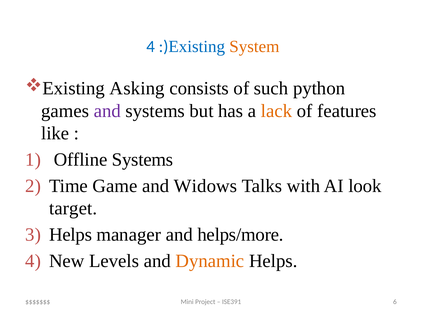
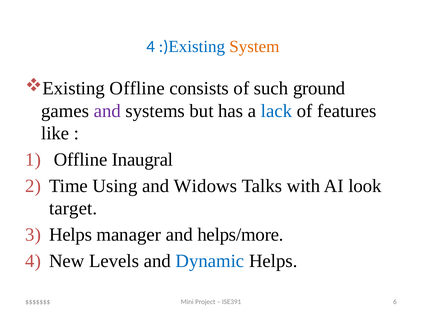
Existing Asking: Asking -> Offline (137, 89)
python: python -> ground (319, 89)
lack colour: orange -> blue (277, 111)
Offline Systems: Systems -> Inaugral (142, 160)
Game: Game -> Using (115, 186)
Dynamic colour: orange -> blue (210, 261)
